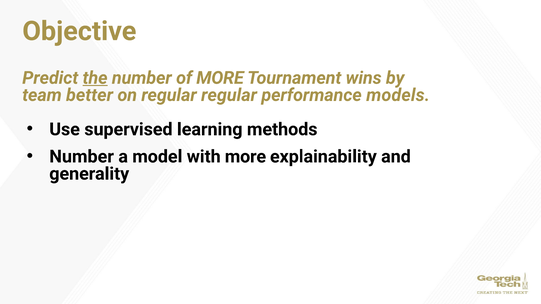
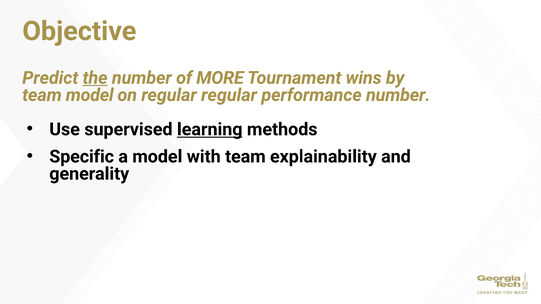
team better: better -> model (90, 95)
performance models: models -> number (398, 95)
learning underline: none -> present (210, 129)
Number: Number -> Specific (82, 157)
with more: more -> team (245, 157)
